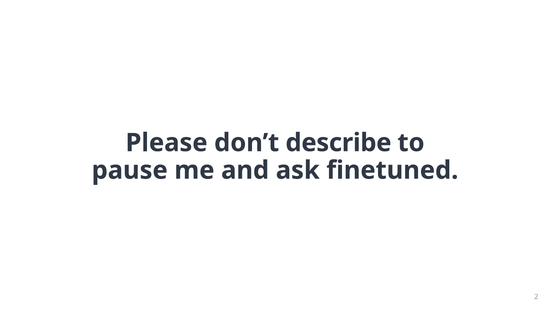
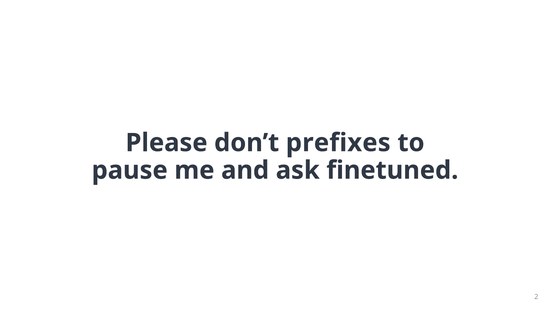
describe: describe -> prefixes (338, 143)
